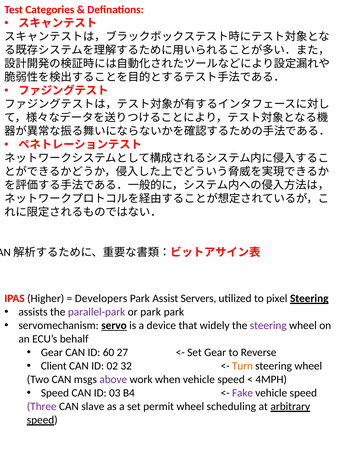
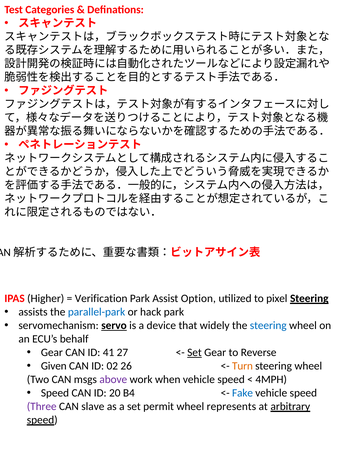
Developers: Developers -> Verification (101, 298)
Servers: Servers -> Option (198, 298)
parallel-park colour: purple -> blue (97, 312)
or park: park -> hack (151, 312)
steering colour: purple -> blue (268, 325)
60: 60 -> 41 (109, 352)
Set underline: none -> present (194, 352)
Client: Client -> Given (54, 365)
32: 32 -> 26 (126, 365)
03: 03 -> 20 (115, 392)
Fake colour: purple -> blue (242, 392)
scheduling: scheduling -> represents (231, 406)
